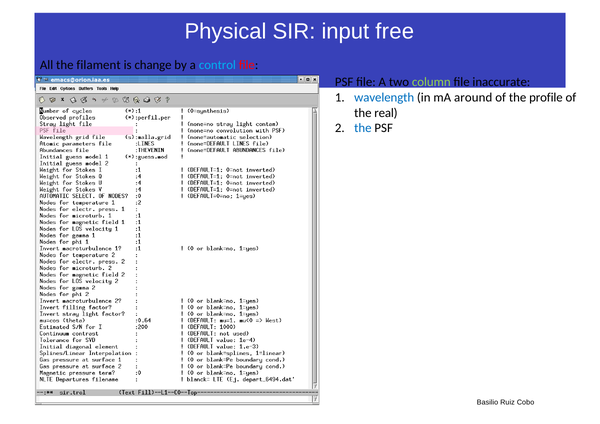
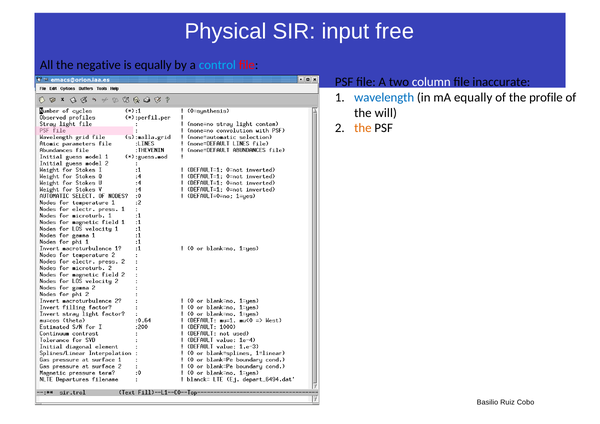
filament: filament -> negative (99, 65)
is change: change -> equally (153, 65)
column colour: light green -> white (431, 82)
mA around: around -> equally (473, 97)
real: real -> will (386, 113)
the colour: blue -> orange (363, 128)
